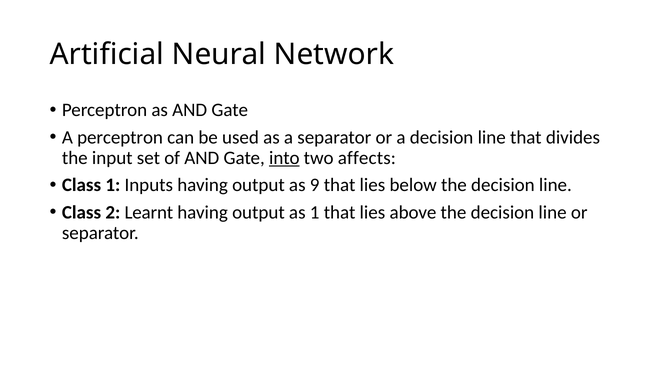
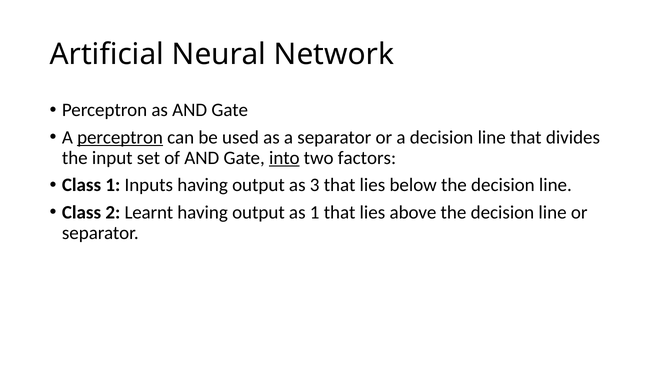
perceptron underline: none -> present (120, 138)
affects: affects -> factors (367, 158)
9: 9 -> 3 (315, 185)
